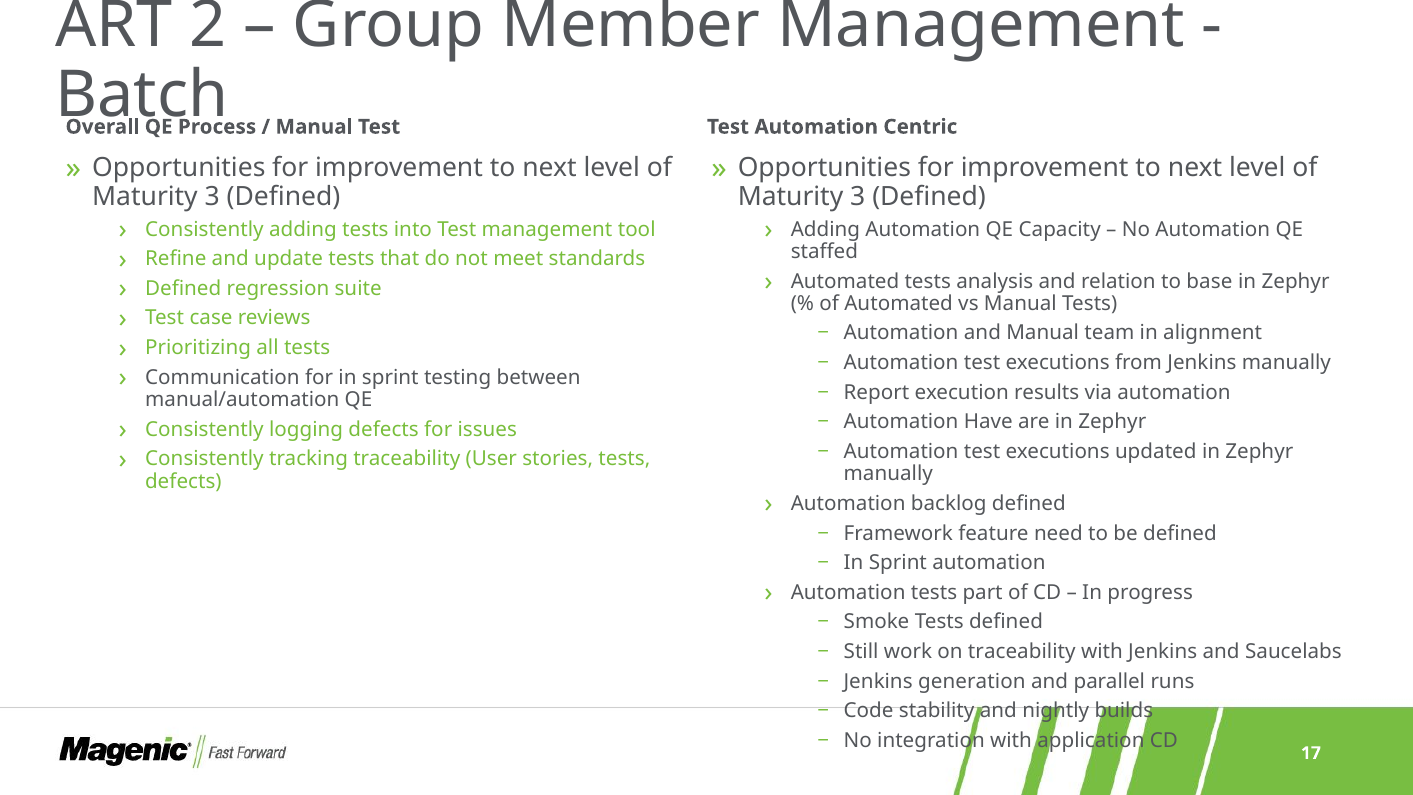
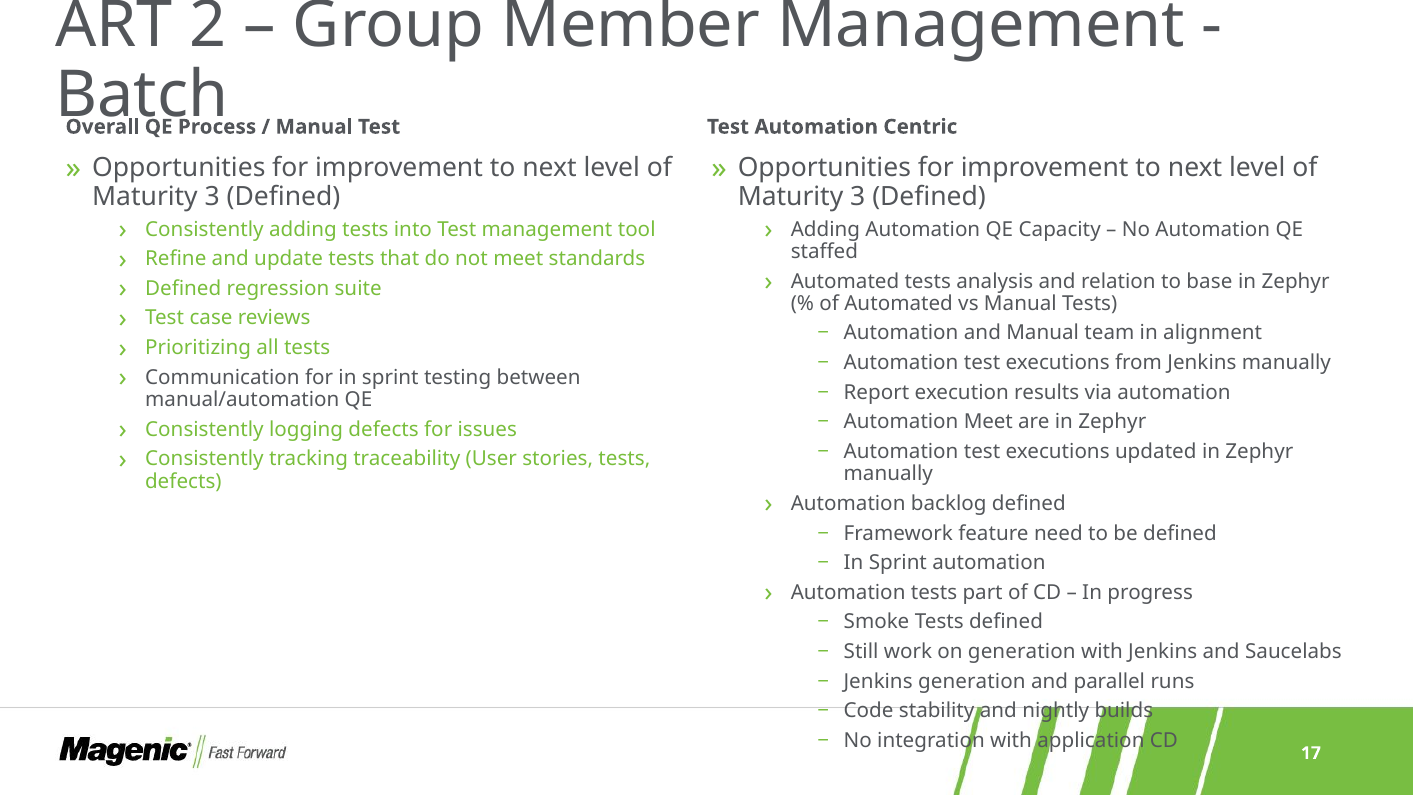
Automation Have: Have -> Meet (988, 422)
on traceability: traceability -> generation (1022, 652)
